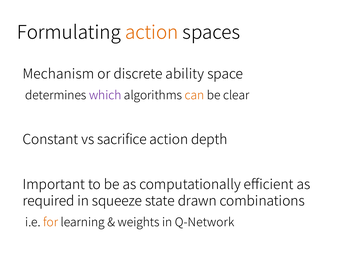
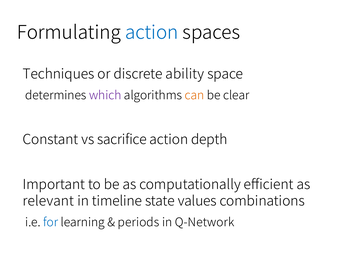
action colour: orange -> blue (152, 33)
Mechanism: Mechanism -> Techniques (58, 74)
required: required -> relevant (48, 201)
squeeze: squeeze -> timeline (117, 201)
drawn: drawn -> values (197, 201)
for colour: orange -> blue (51, 222)
weights: weights -> periods (139, 222)
